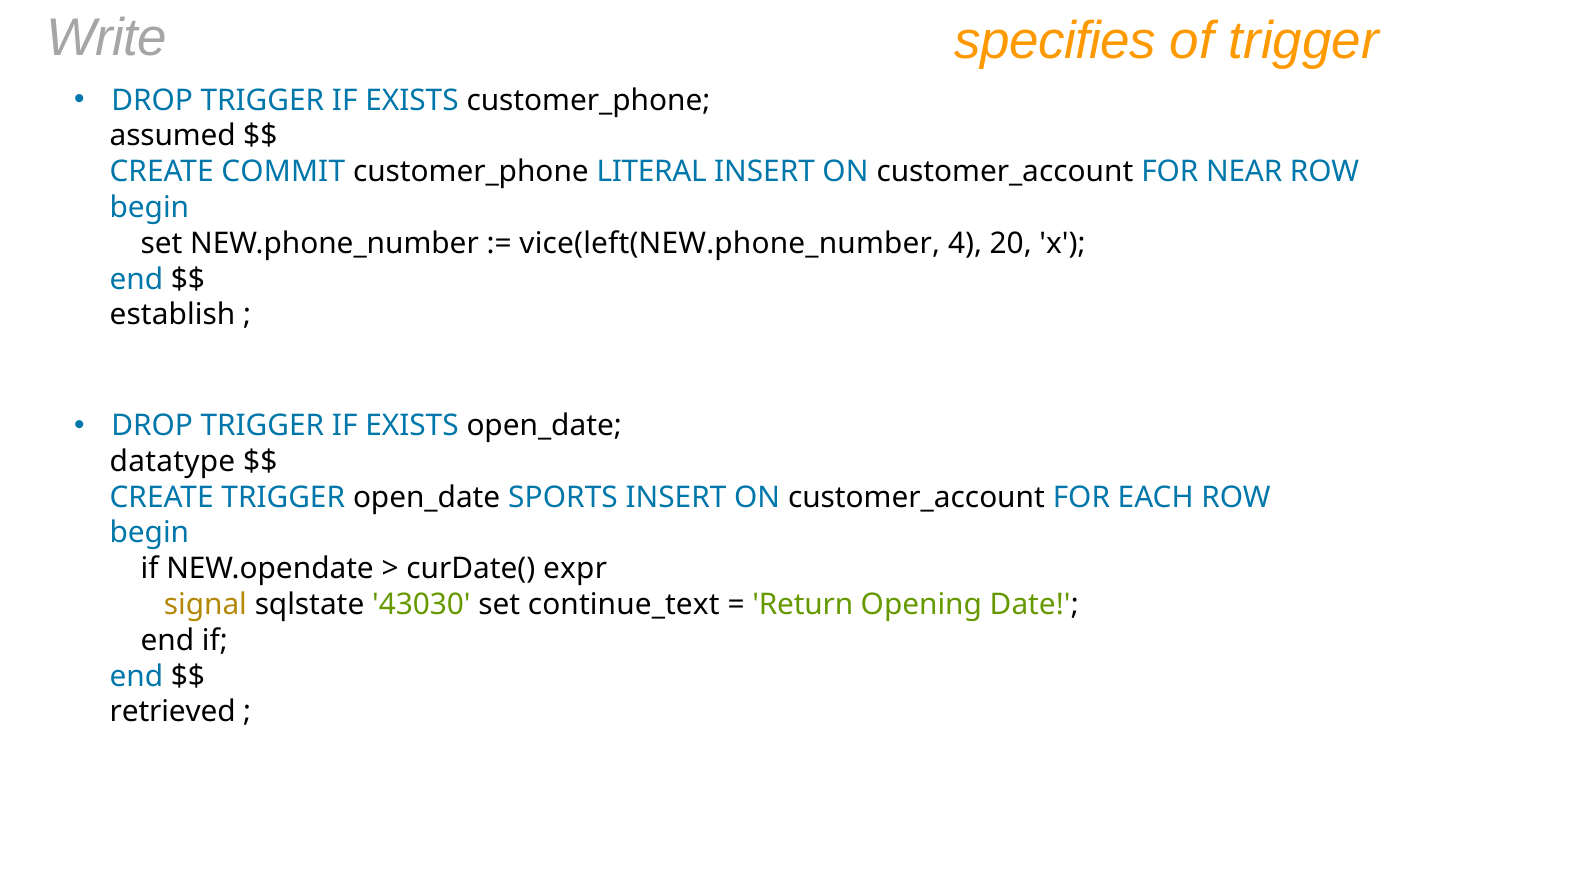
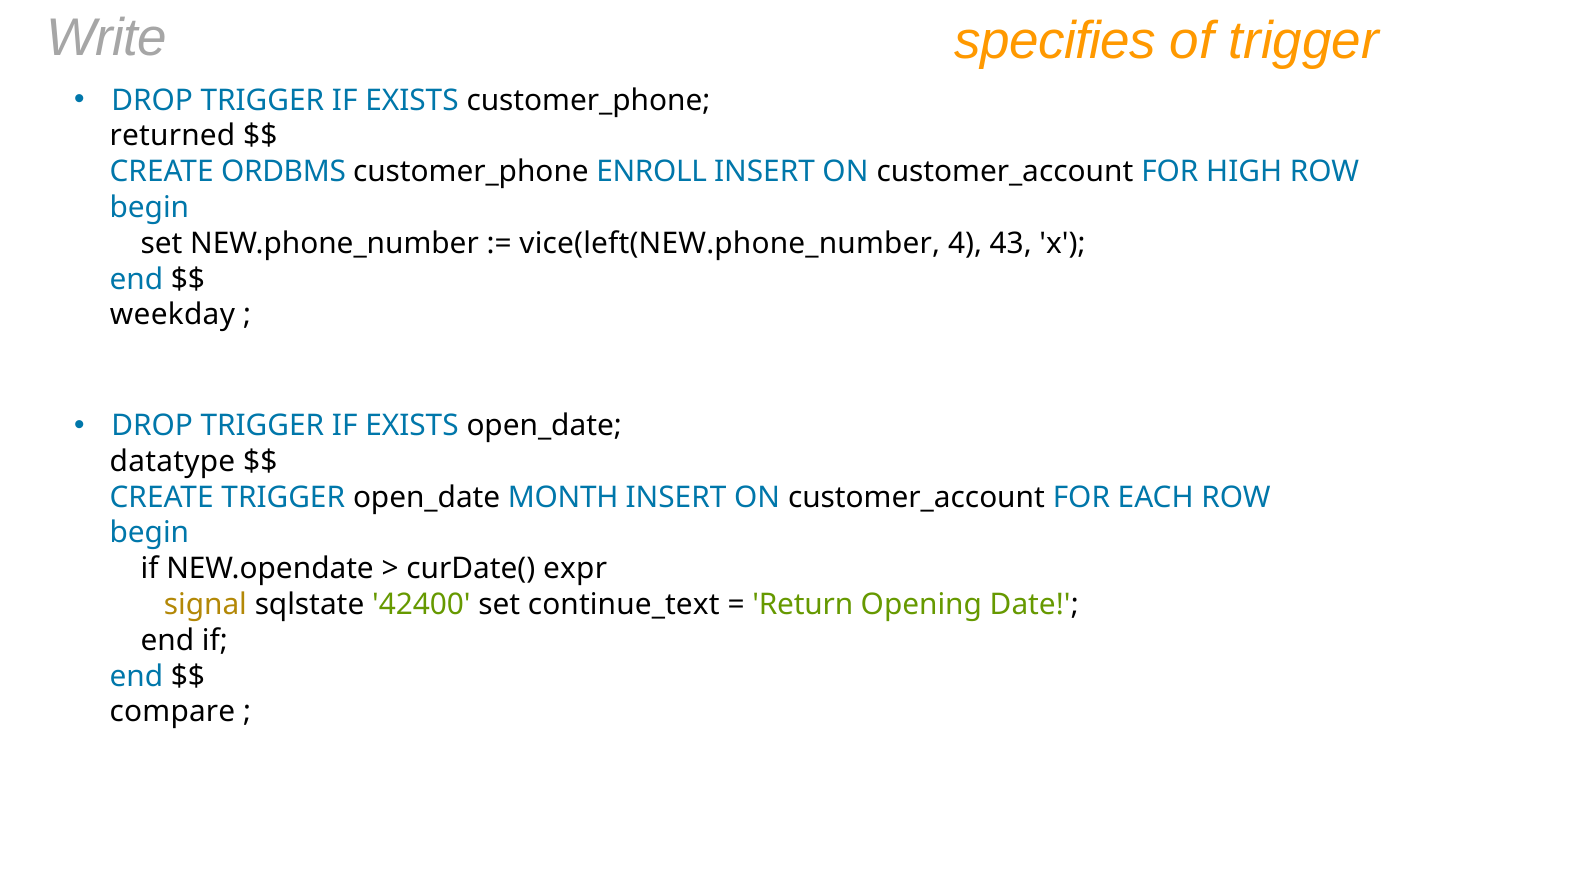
assumed: assumed -> returned (172, 136)
COMMIT: COMMIT -> ORDBMS (283, 172)
LITERAL: LITERAL -> ENROLL (652, 172)
NEAR: NEAR -> HIGH (1244, 172)
20: 20 -> 43 (1011, 244)
establish: establish -> weekday (172, 315)
SPORTS: SPORTS -> MONTH (563, 498)
43030: 43030 -> 42400 (421, 605)
retrieved: retrieved -> compare (172, 712)
